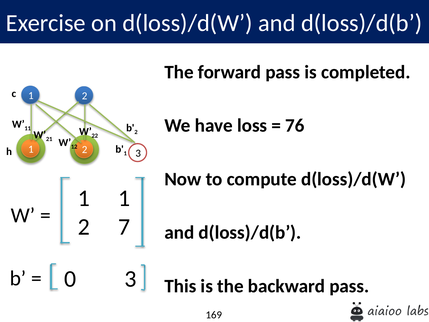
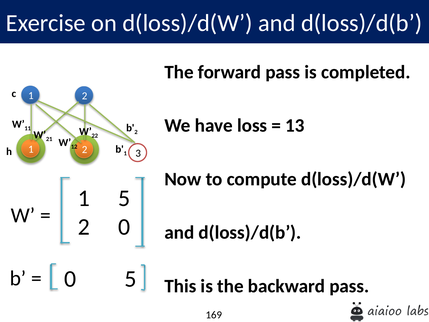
76: 76 -> 13 (295, 126)
1: 1 -> 5 (124, 198)
2 7: 7 -> 0 (124, 227)
0 3: 3 -> 5 (131, 279)
